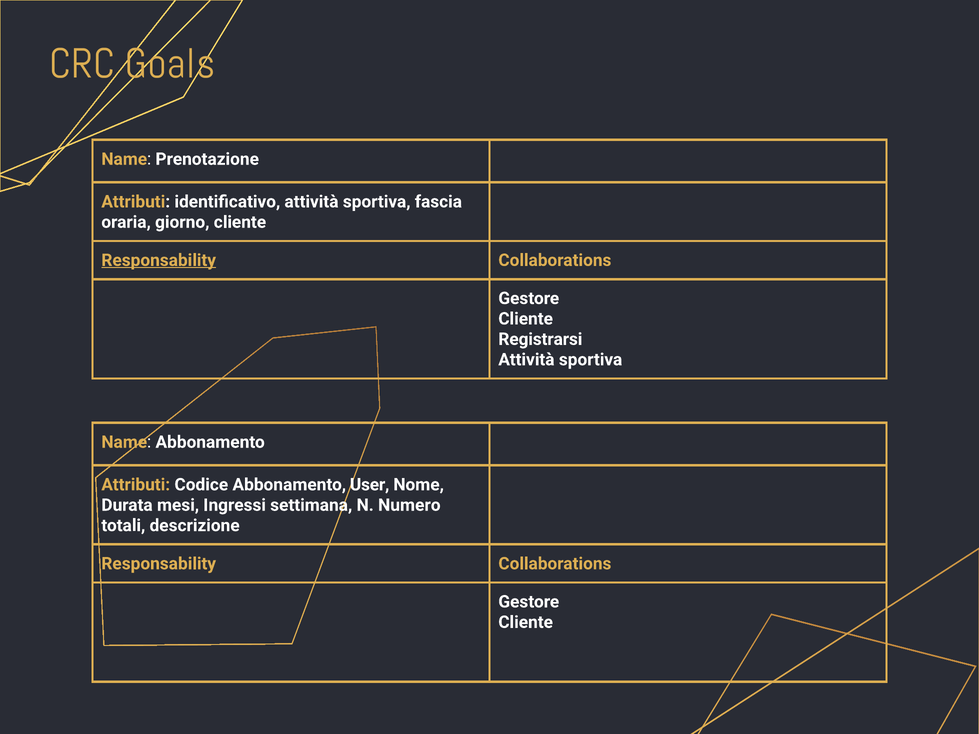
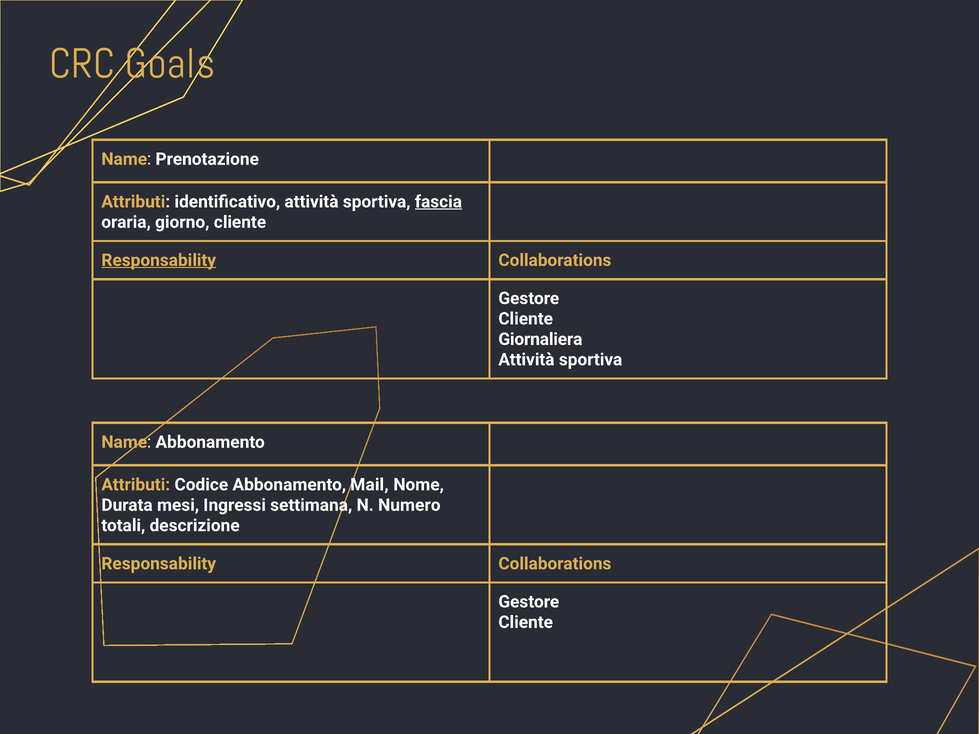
fascia underline: none -> present (438, 202)
Registrarsi: Registrarsi -> Giornaliera (540, 339)
User: User -> Mail (369, 485)
